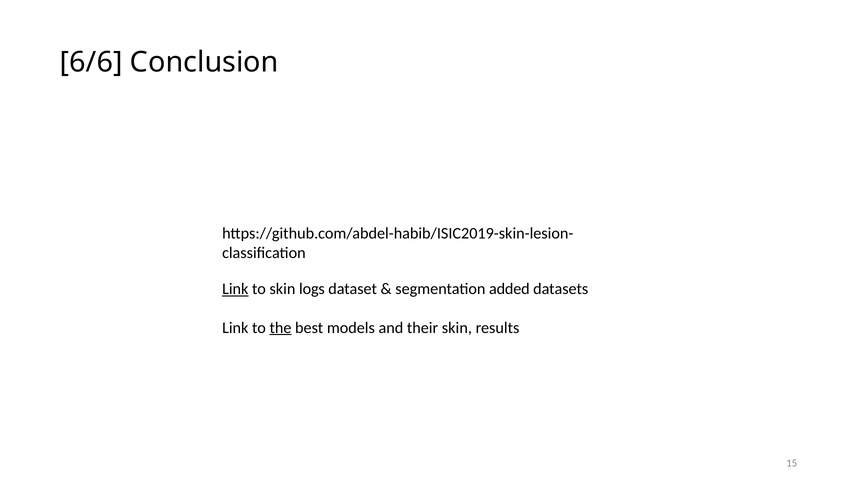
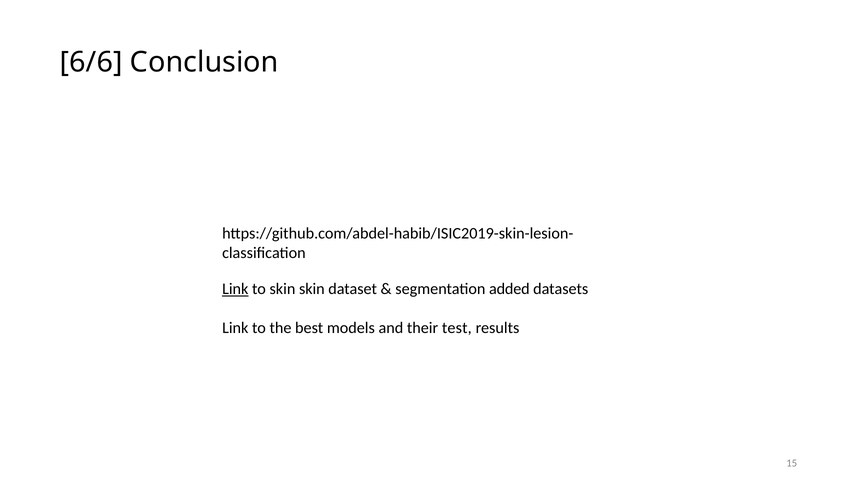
skin logs: logs -> skin (312, 289)
the underline: present -> none (281, 328)
their skin: skin -> test (457, 328)
